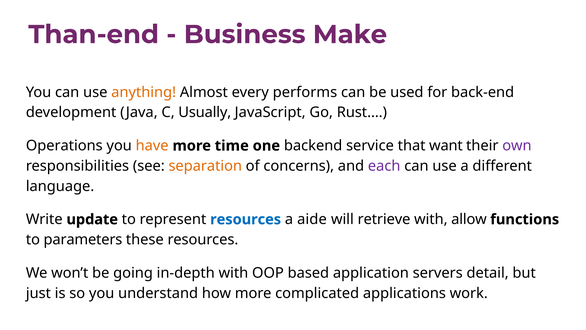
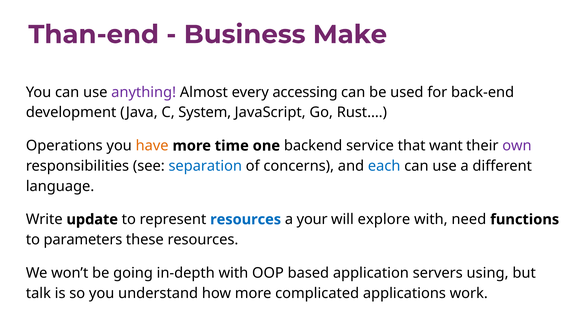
anything colour: orange -> purple (144, 92)
performs: performs -> accessing (305, 92)
Usually: Usually -> System (205, 112)
separation colour: orange -> blue (205, 166)
each colour: purple -> blue (384, 166)
aide: aide -> your (312, 219)
retrieve: retrieve -> explore (384, 219)
allow: allow -> need (469, 219)
detail: detail -> using (488, 273)
just: just -> talk (38, 293)
